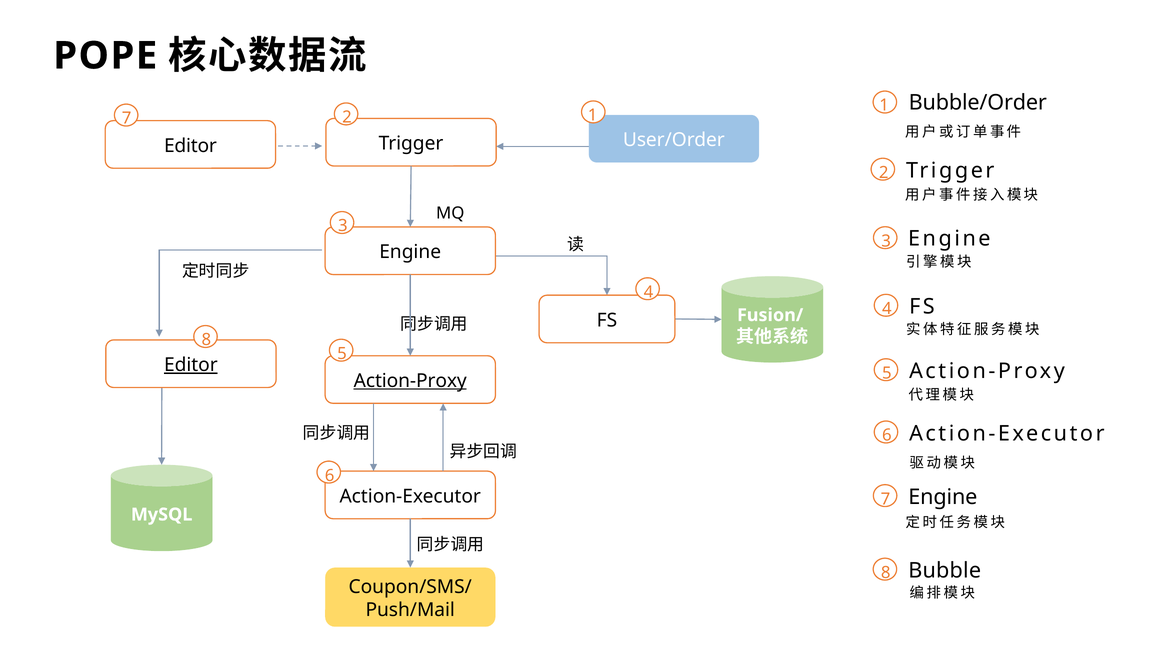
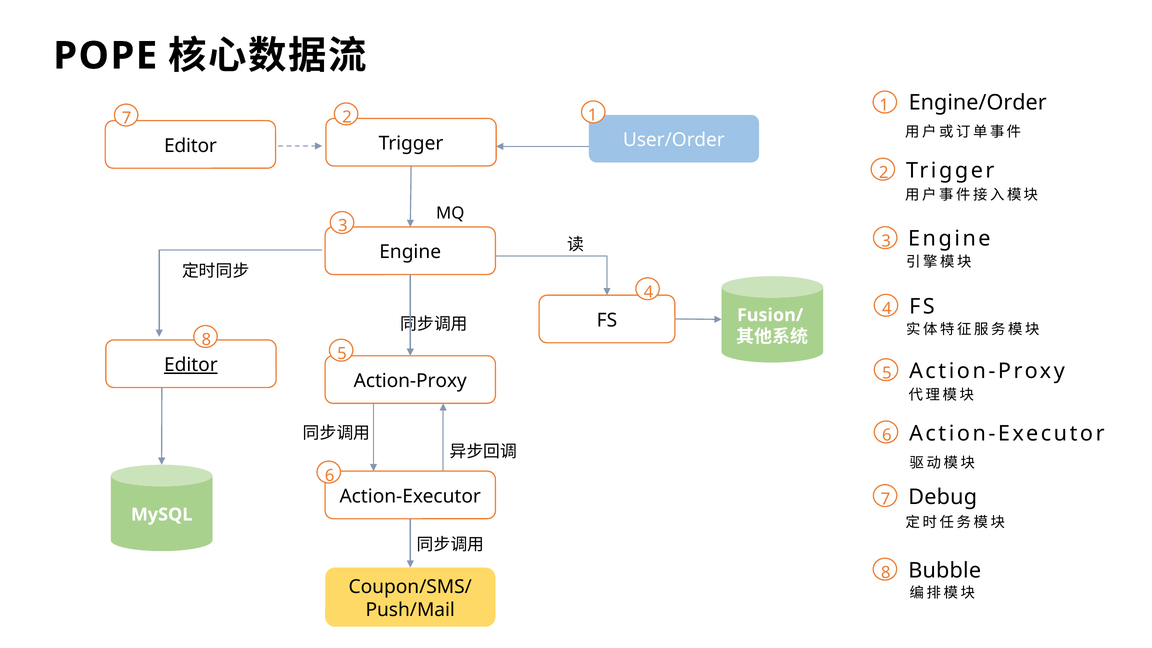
Bubble/Order: Bubble/Order -> Engine/Order (978, 103)
Action-Proxy underline: present -> none (410, 381)
7 Engine: Engine -> Debug (943, 497)
